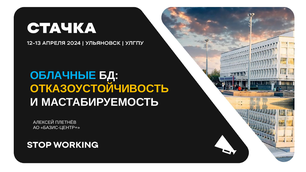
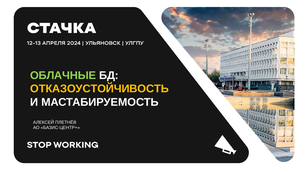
ОБЛАЧНЫЕ colour: light blue -> light green (63, 75)
